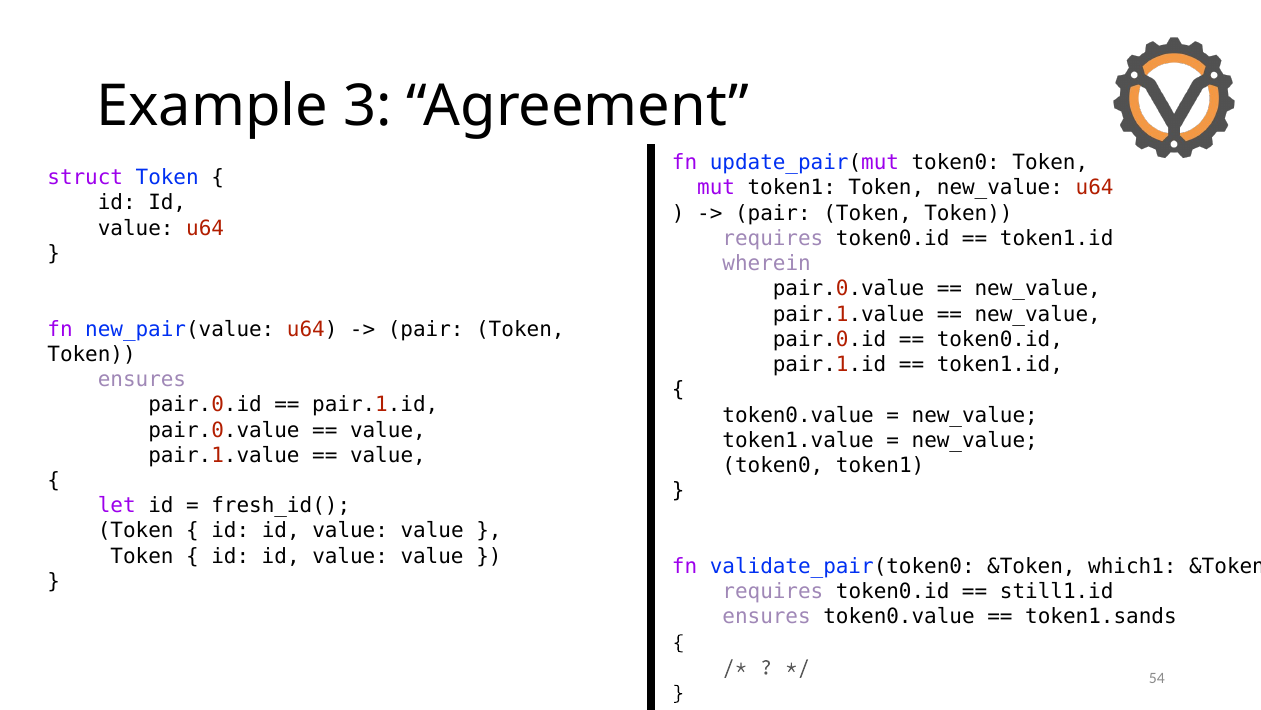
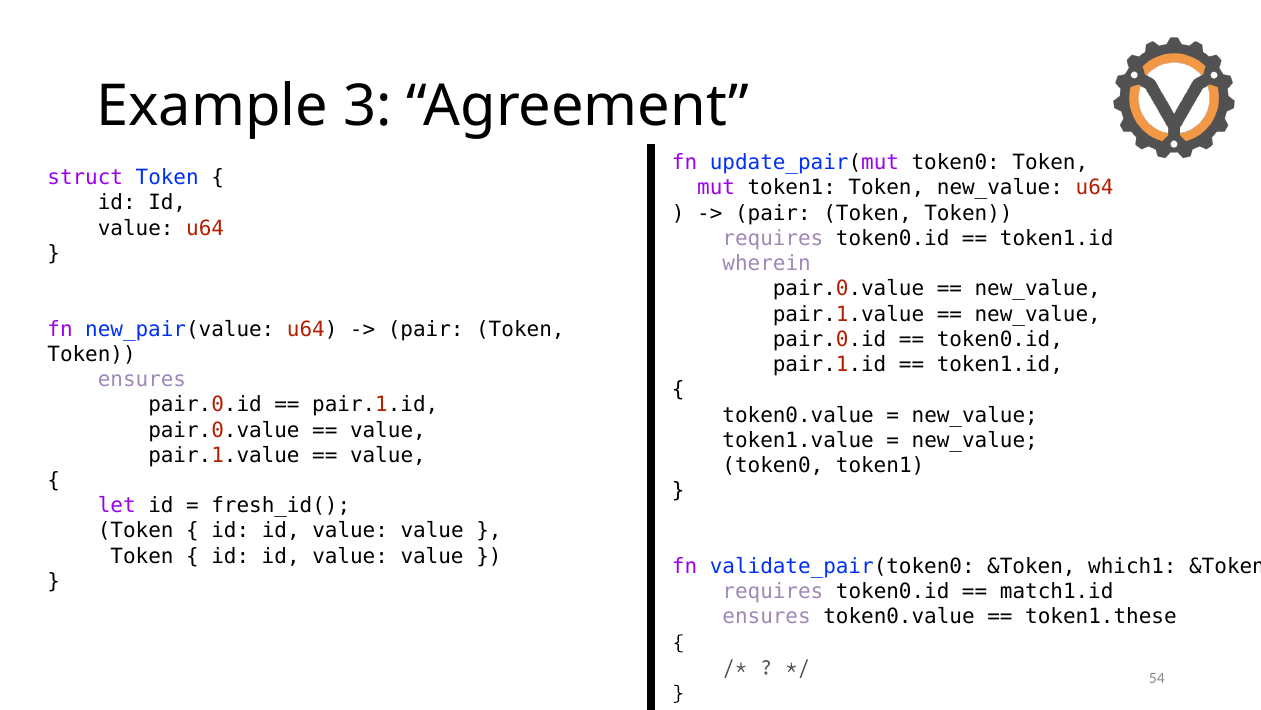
still1.id: still1.id -> match1.id (1057, 591)
token1.sands: token1.sands -> token1.these (1101, 616)
